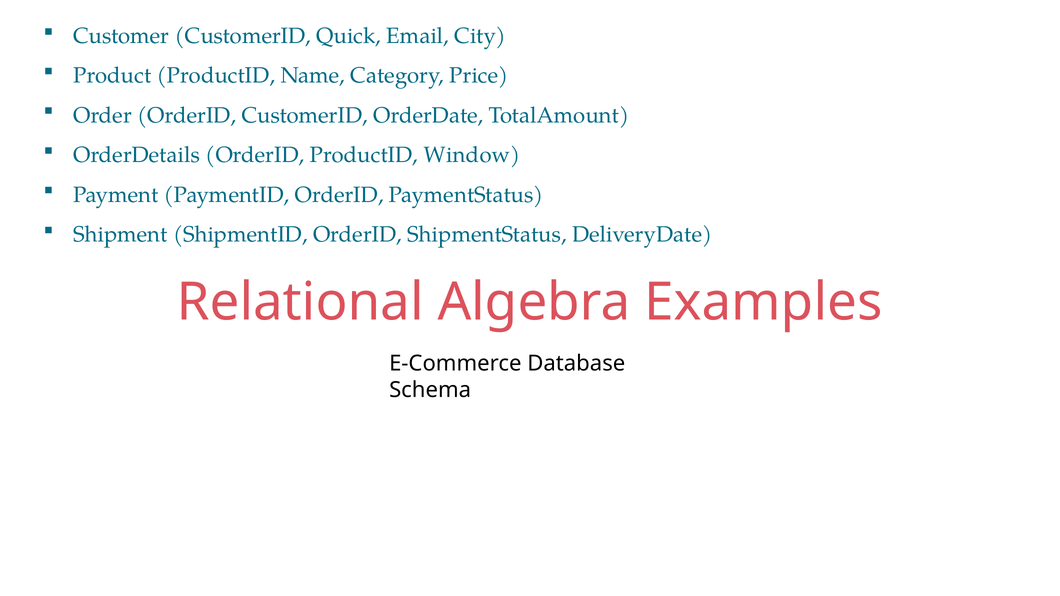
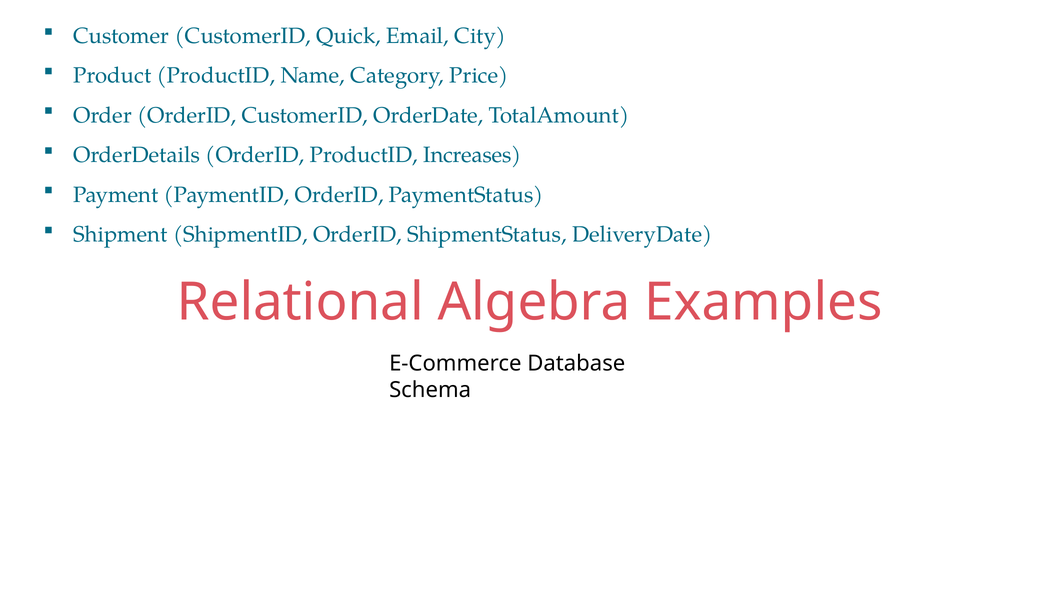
Window: Window -> Increases (472, 155)
